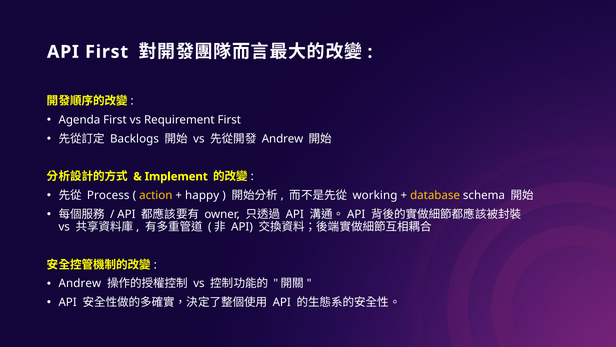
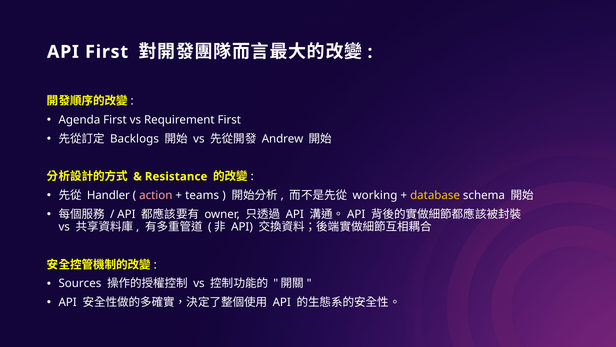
Implement: Implement -> Resistance (176, 176)
Process: Process -> Handler (108, 195)
action colour: yellow -> pink (156, 195)
happy: happy -> teams (202, 195)
Andrew: Andrew -> Sources (80, 283)
